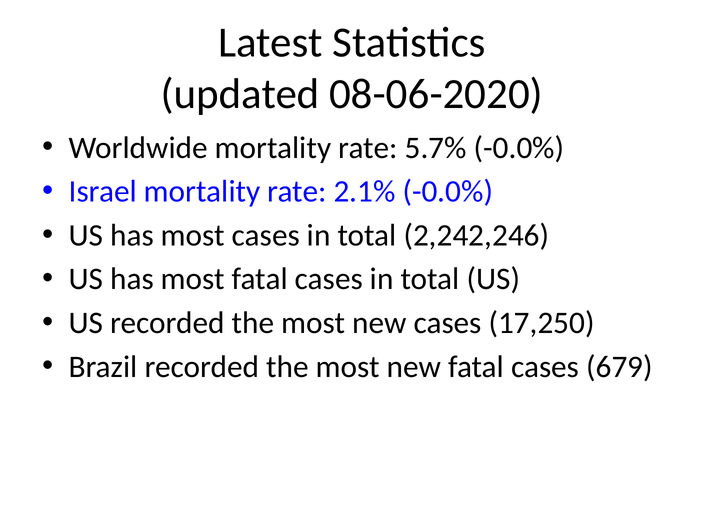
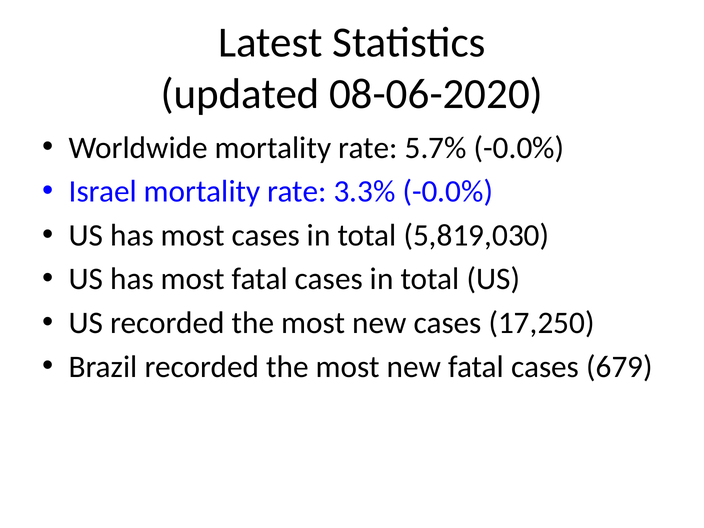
2.1%: 2.1% -> 3.3% (365, 192)
2,242,246: 2,242,246 -> 5,819,030 (476, 235)
